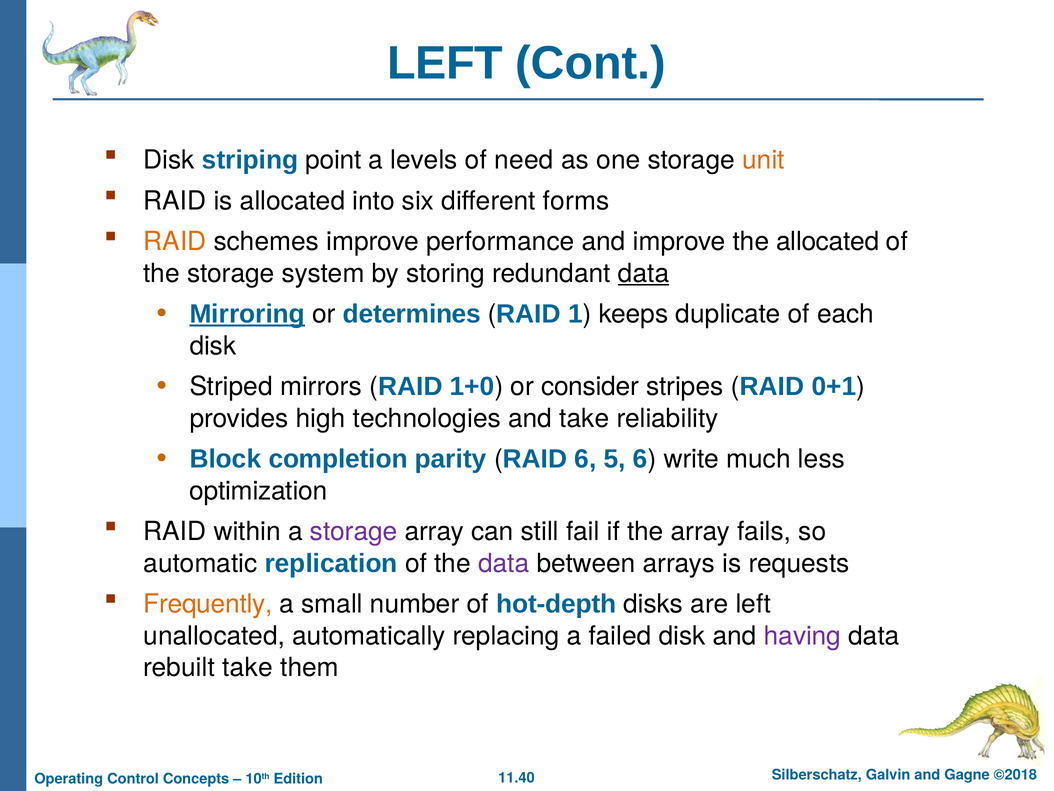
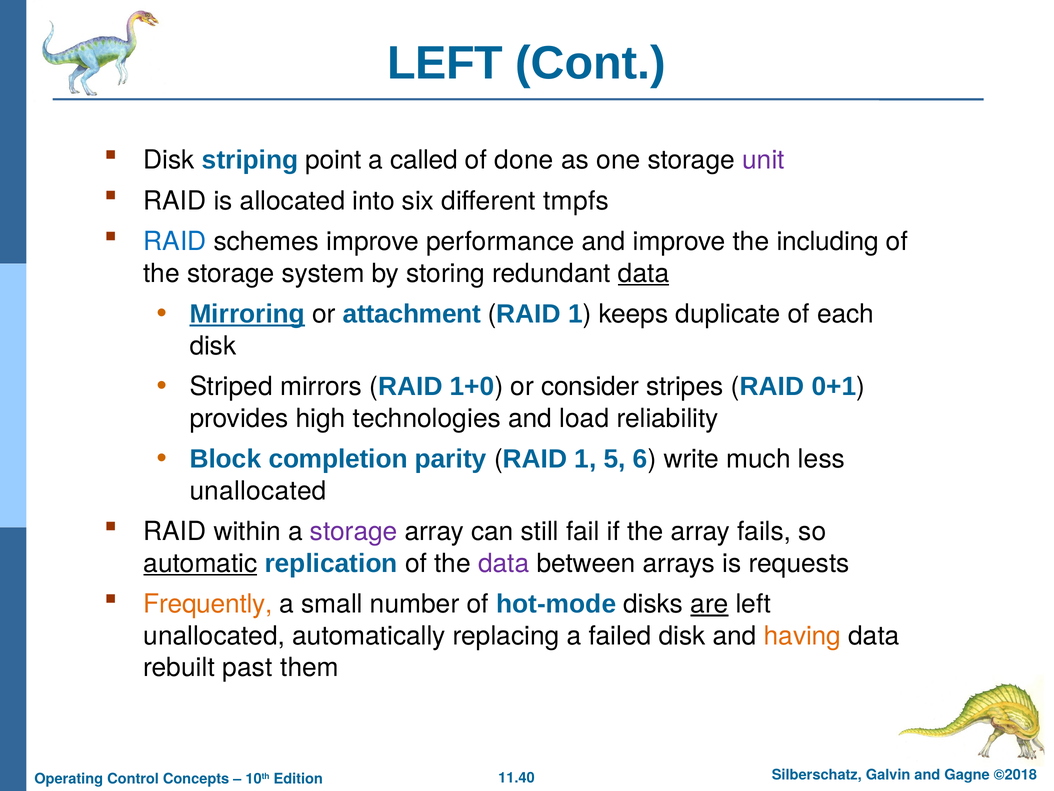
levels: levels -> called (424, 160)
need: need -> done (524, 160)
unit colour: orange -> purple (763, 160)
forms: forms -> tmpfs (576, 201)
RAID colour: orange -> blue (175, 242)
the allocated: allocated -> including (828, 242)
determines: determines -> attachment (412, 314)
and take: take -> load (584, 418)
parity RAID 6: 6 -> 1 (585, 459)
optimization: optimization -> unallocated (258, 491)
automatic underline: none -> present (200, 563)
hot-depth: hot-depth -> hot-mode (556, 604)
are underline: none -> present (709, 604)
having colour: purple -> orange (803, 635)
rebuilt take: take -> past (247, 667)
